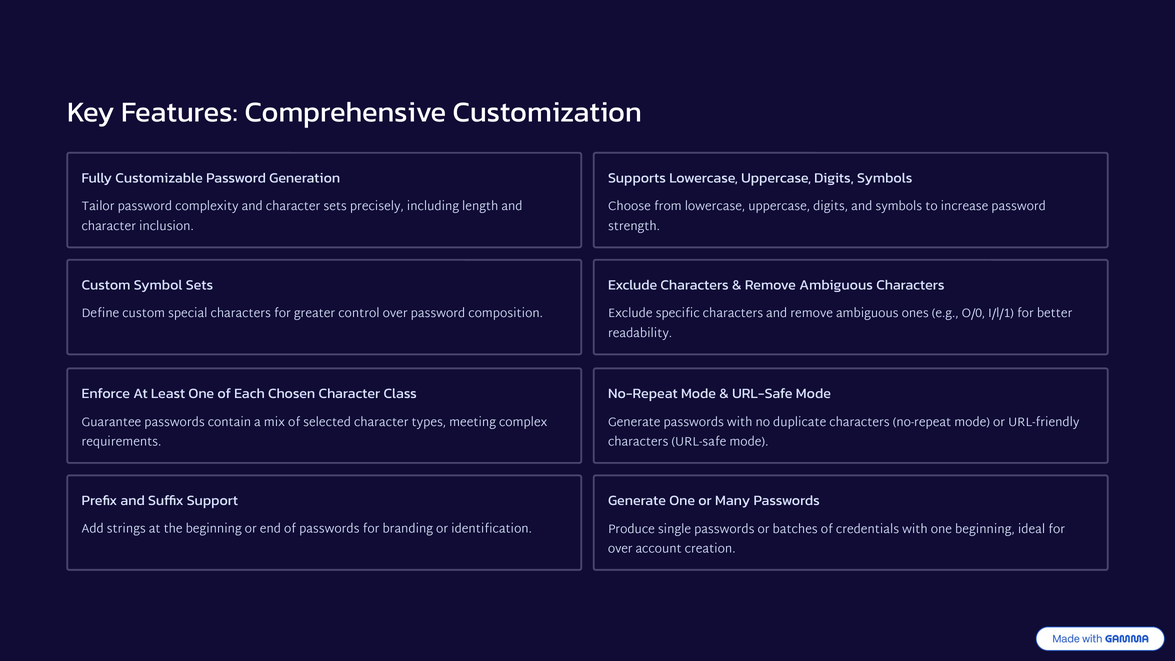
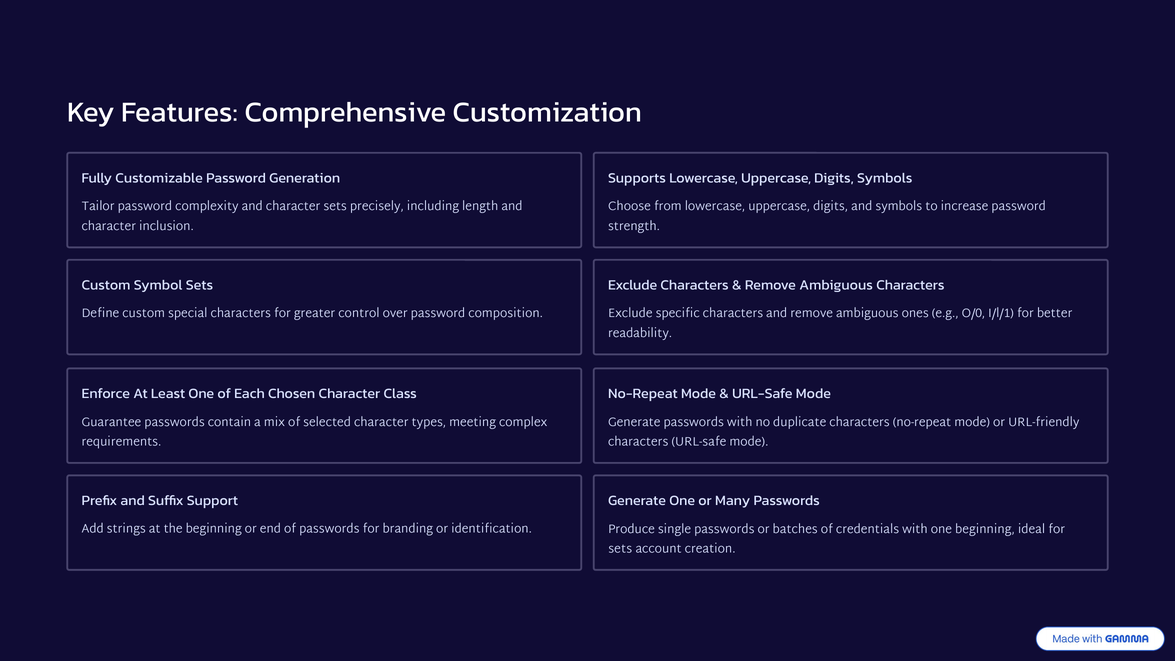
over: over -> sets (620, 549)
